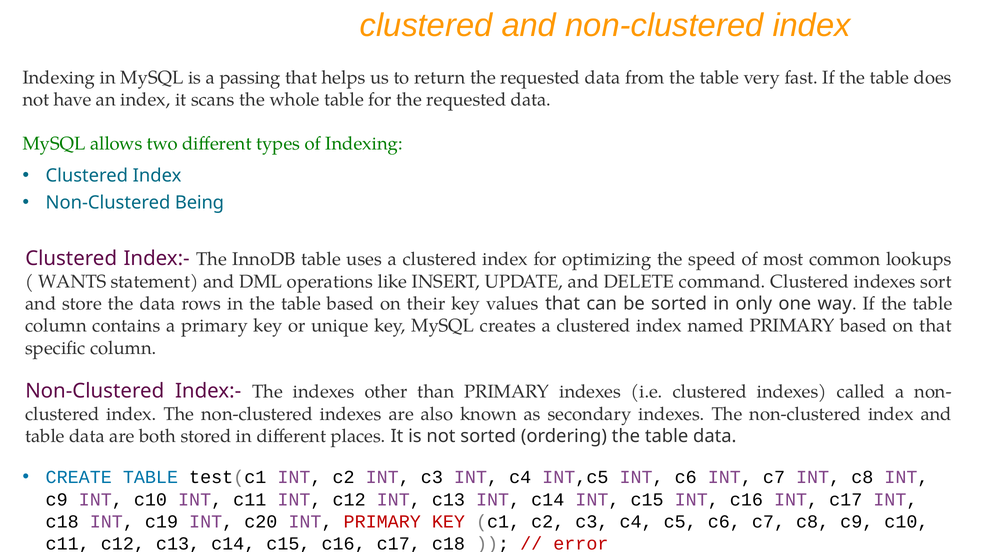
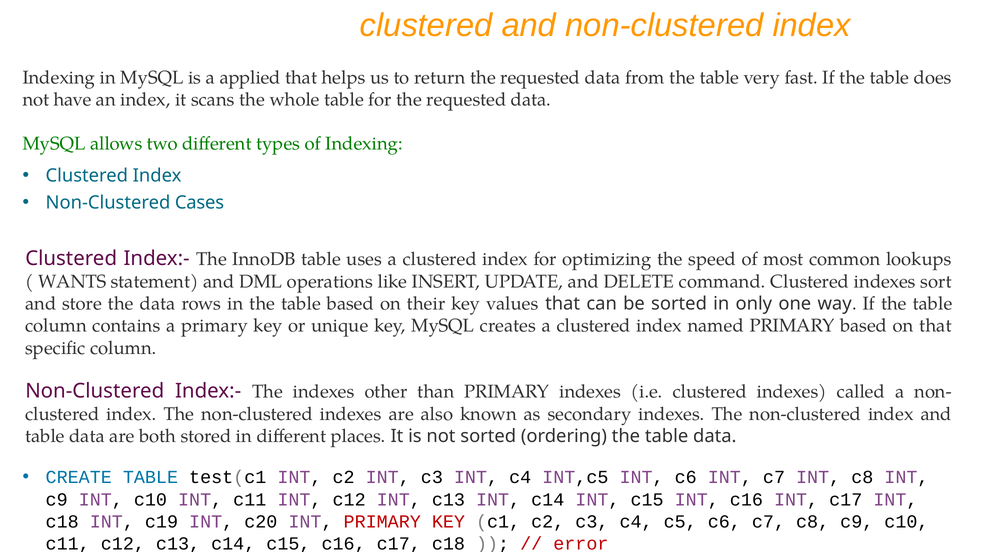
passing: passing -> applied (250, 77)
Being: Being -> Cases (200, 203)
